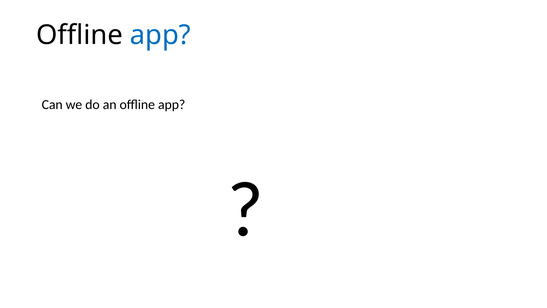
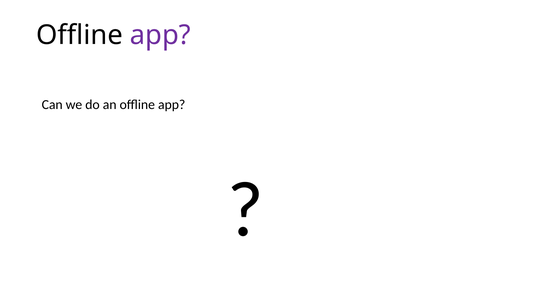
app colour: blue -> purple (160, 35)
